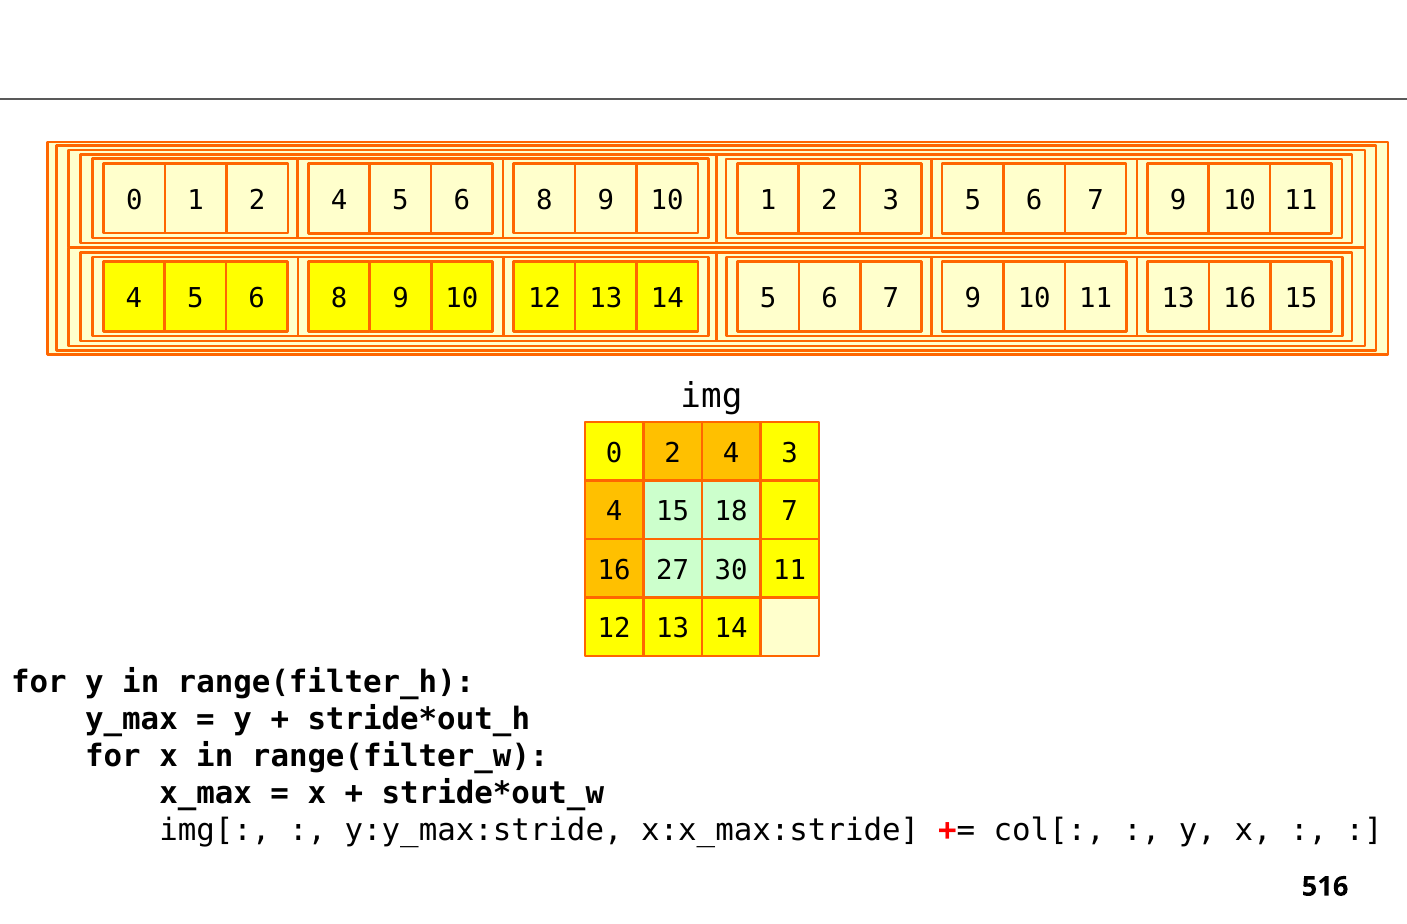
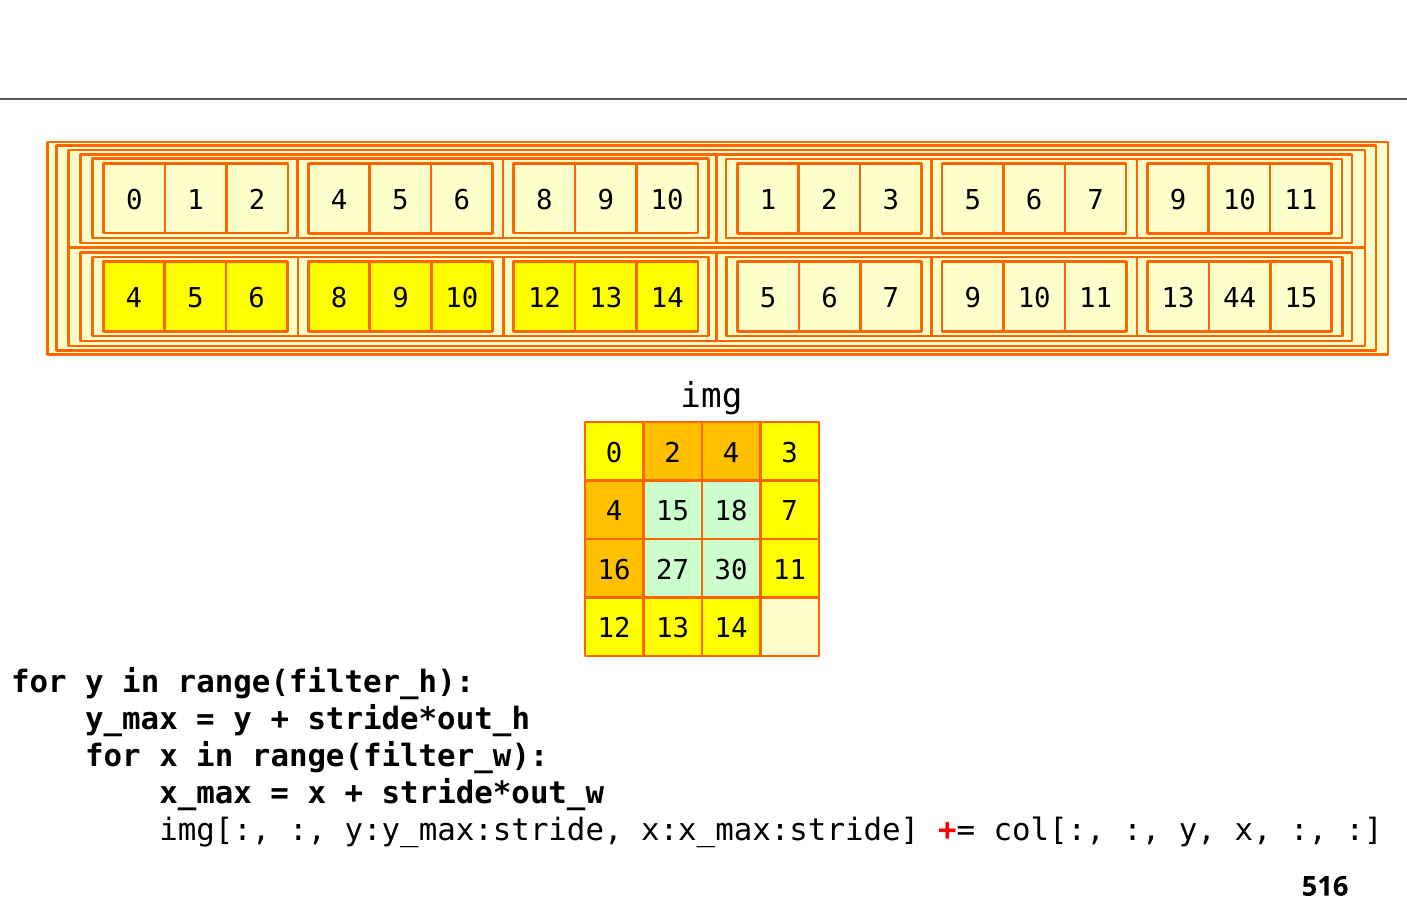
13 16: 16 -> 44 (1240, 298)
